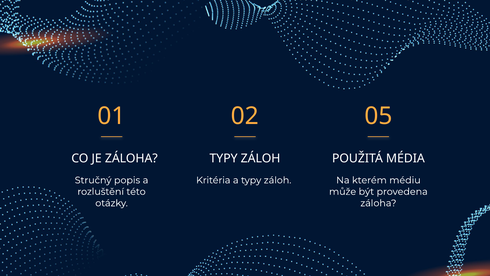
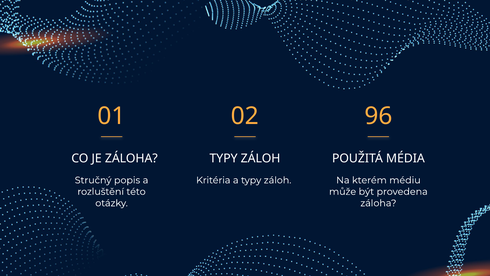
05: 05 -> 96 (378, 116)
